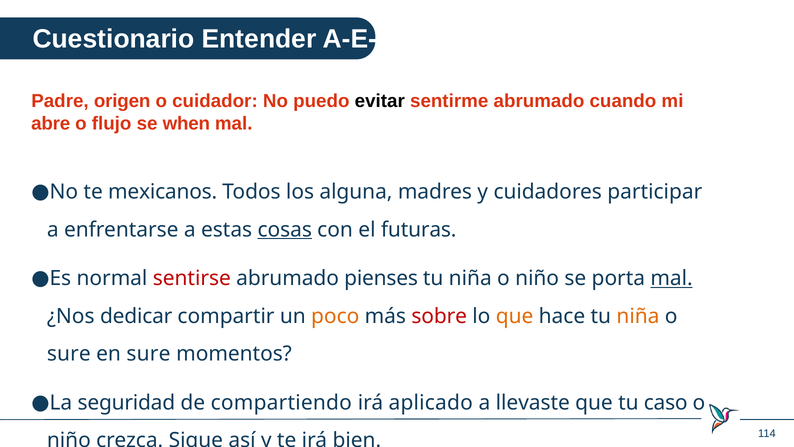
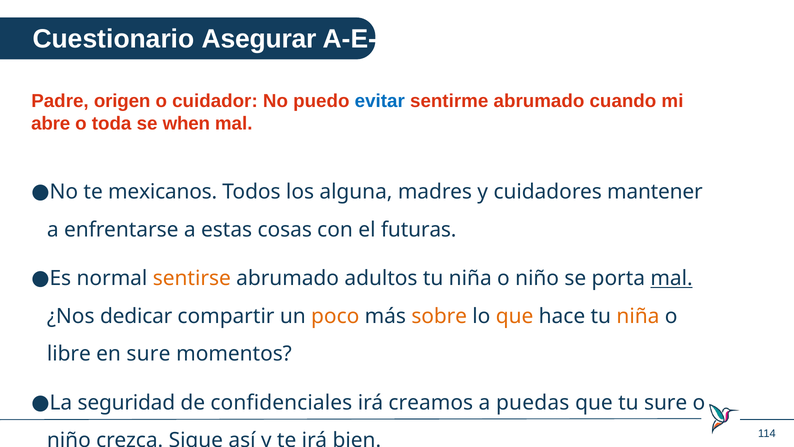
Entender: Entender -> Asegurar (259, 39)
evitar colour: black -> blue (380, 101)
flujo: flujo -> toda (112, 123)
participar: participar -> mantener (655, 192)
cosas underline: present -> none (285, 229)
sentirse colour: red -> orange (192, 278)
pienses: pienses -> adultos (381, 278)
sobre colour: red -> orange (439, 316)
sure: sure -> libre (69, 354)
compartiendo: compartiendo -> confidenciales (281, 402)
aplicado: aplicado -> creamos (431, 402)
llevaste: llevaste -> puedas (533, 402)
tu caso: caso -> sure (666, 402)
